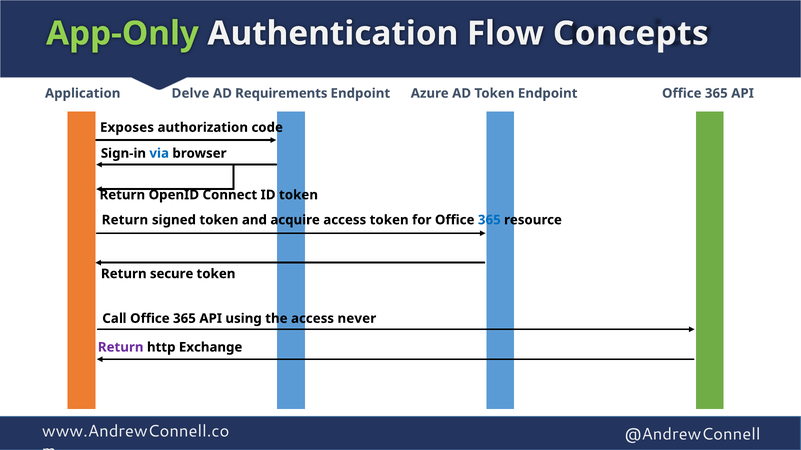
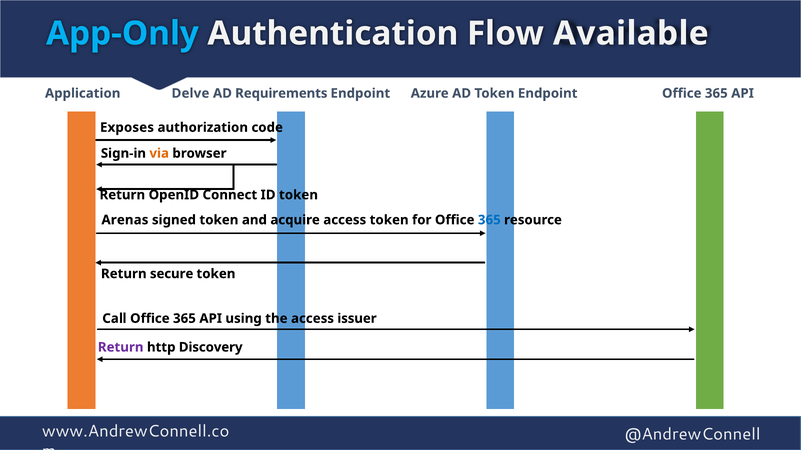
App-Only colour: light green -> light blue (122, 34)
Concepts: Concepts -> Available (631, 34)
via colour: blue -> orange (159, 154)
Return: Return -> Arenas (125, 220)
never: never -> issuer (357, 319)
Exchange: Exchange -> Discovery (211, 348)
